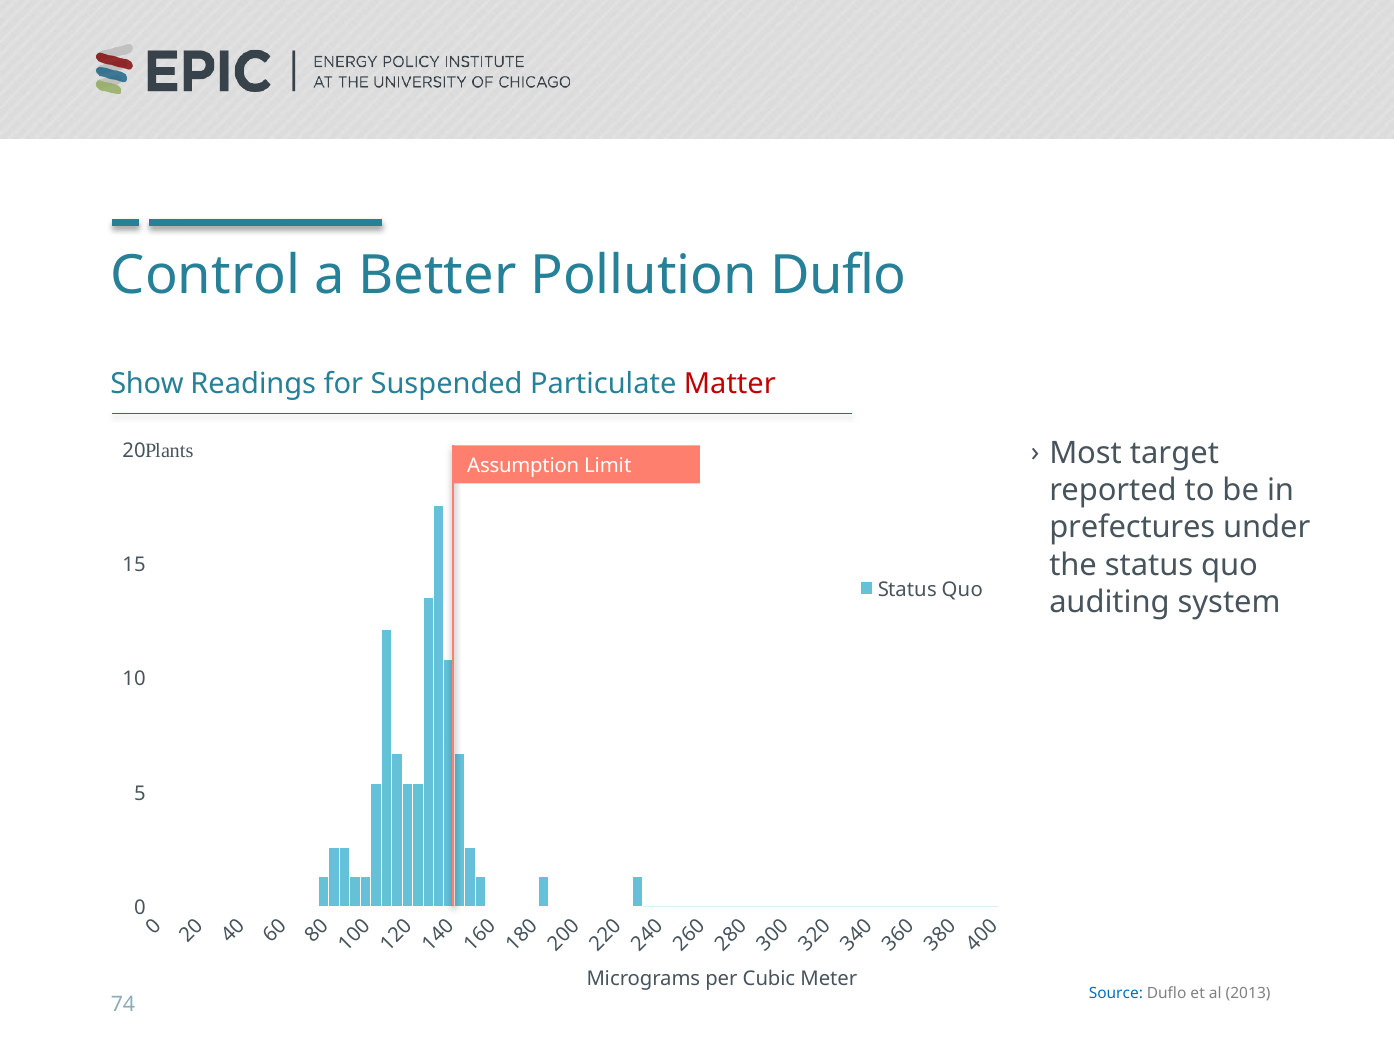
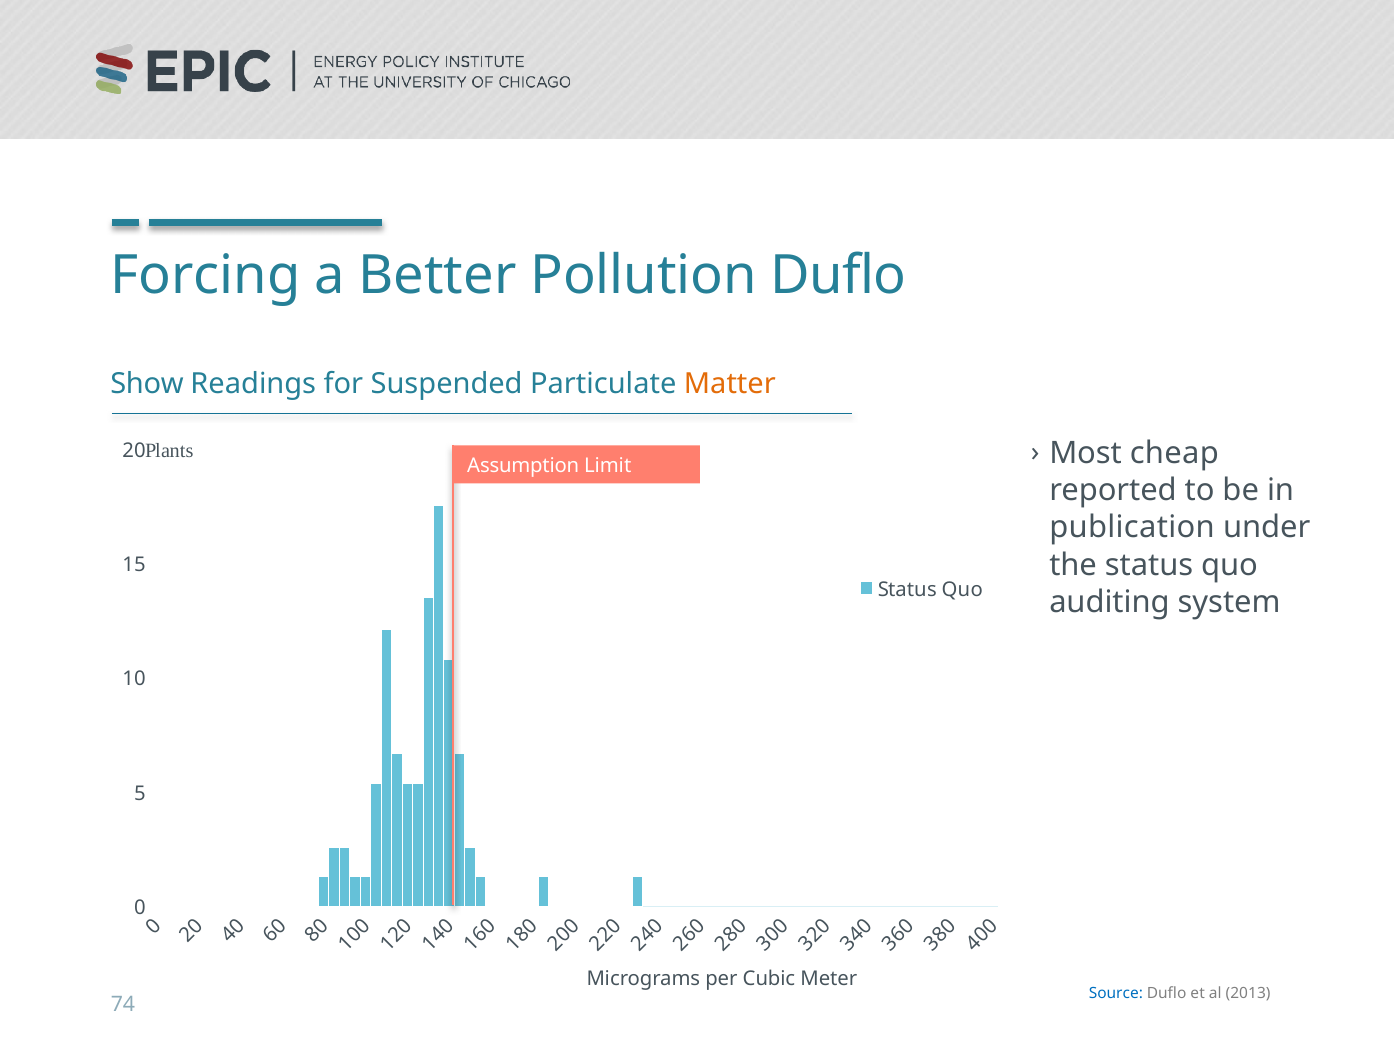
Control: Control -> Forcing (206, 276)
Matter colour: red -> orange (730, 384)
target: target -> cheap (1174, 454)
prefectures: prefectures -> publication (1132, 528)
